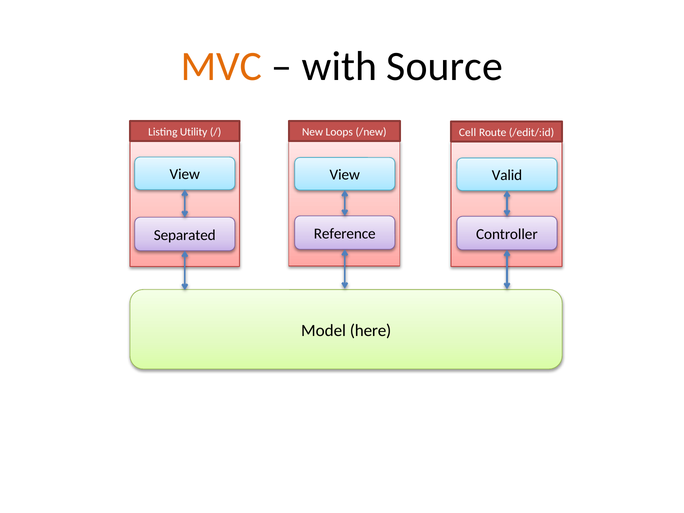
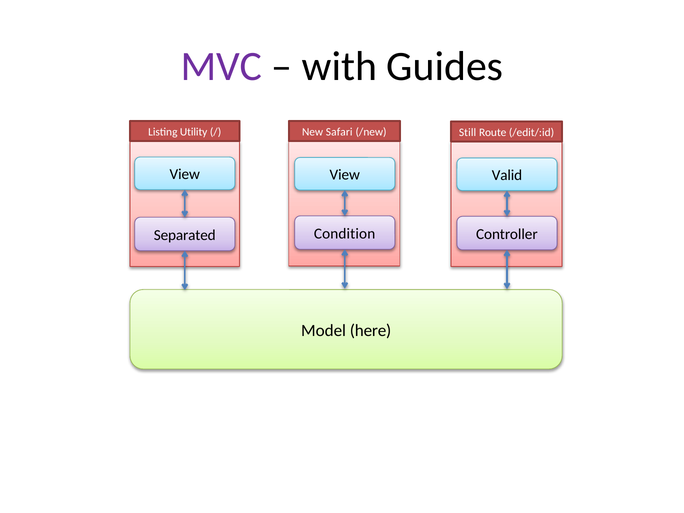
MVC colour: orange -> purple (221, 66)
Source: Source -> Guides (445, 66)
Loops: Loops -> Safari (339, 132)
Cell: Cell -> Still (468, 132)
Reference: Reference -> Condition (345, 234)
